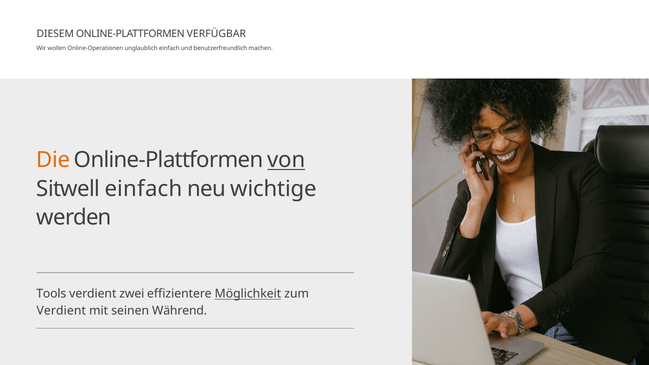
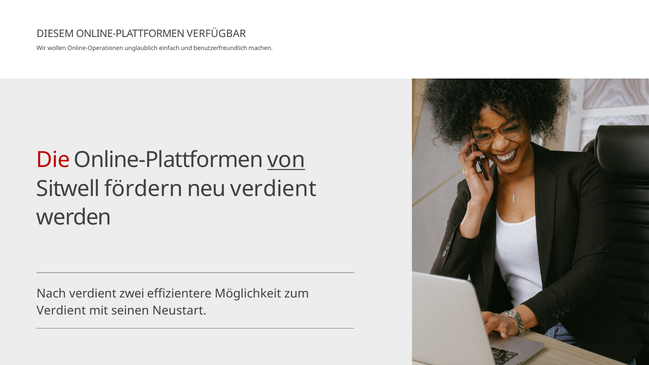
Die colour: orange -> red (53, 160)
Sitwell einfach: einfach -> fördern (144, 189)
neu wichtige: wichtige -> verdient (273, 189)
Tools: Tools -> Nach (51, 294)
Möglichkeit underline: present -> none (248, 294)
Während: Während -> Neustart (179, 311)
